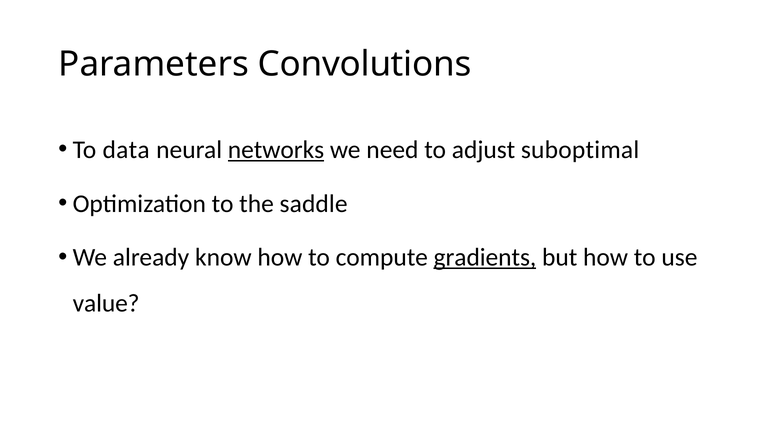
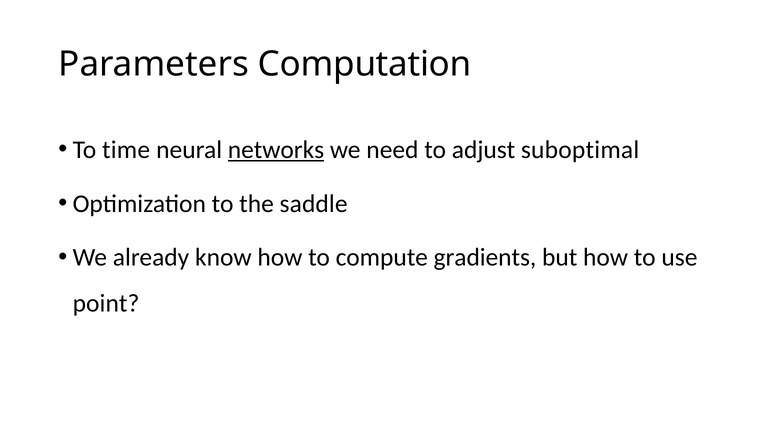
Convolutions: Convolutions -> Computation (365, 64)
data: data -> time (126, 150)
gradients underline: present -> none (485, 258)
value: value -> point (106, 304)
